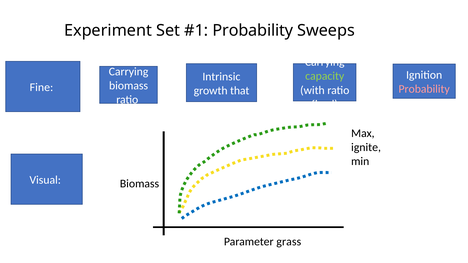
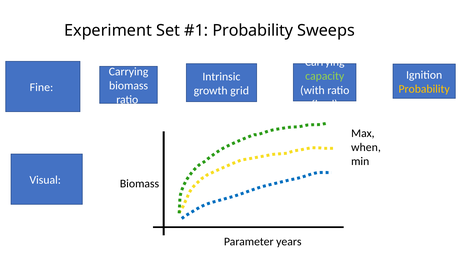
Probability colour: pink -> yellow (424, 89)
that: that -> grid (240, 91)
ignite: ignite -> when (366, 147)
grass: grass -> years (289, 242)
